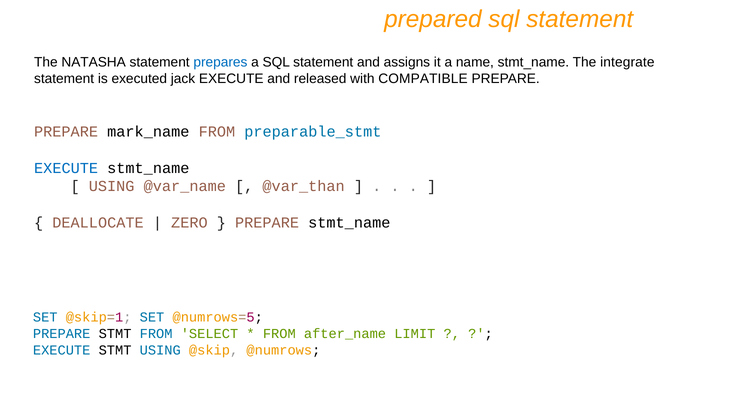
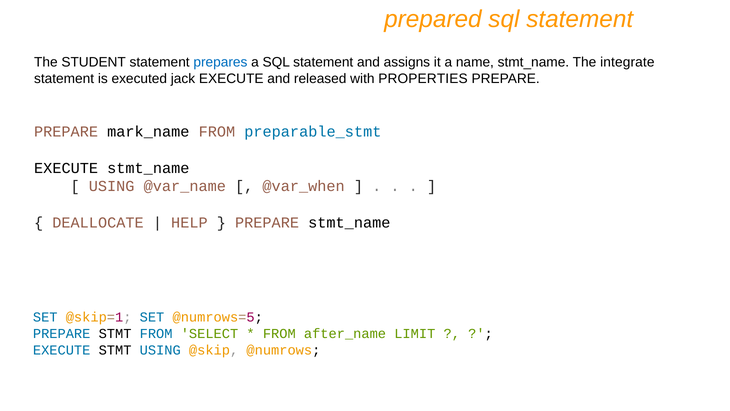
NATASHA: NATASHA -> STUDENT (94, 62)
COMPATIBLE: COMPATIBLE -> PROPERTIES (423, 78)
EXECUTE colour: blue -> black (66, 168)
@var_than: @var_than -> @var_when (304, 186)
ZERO: ZERO -> HELP (189, 223)
